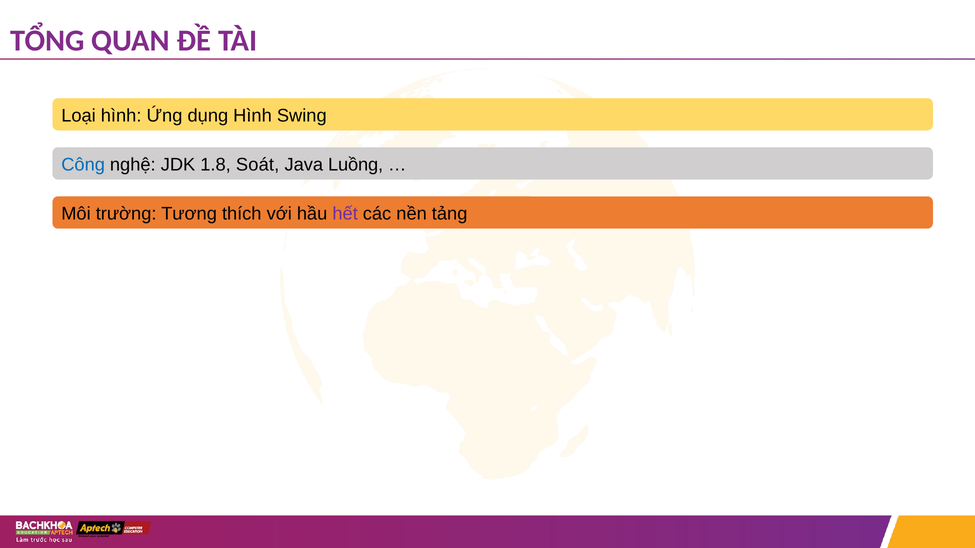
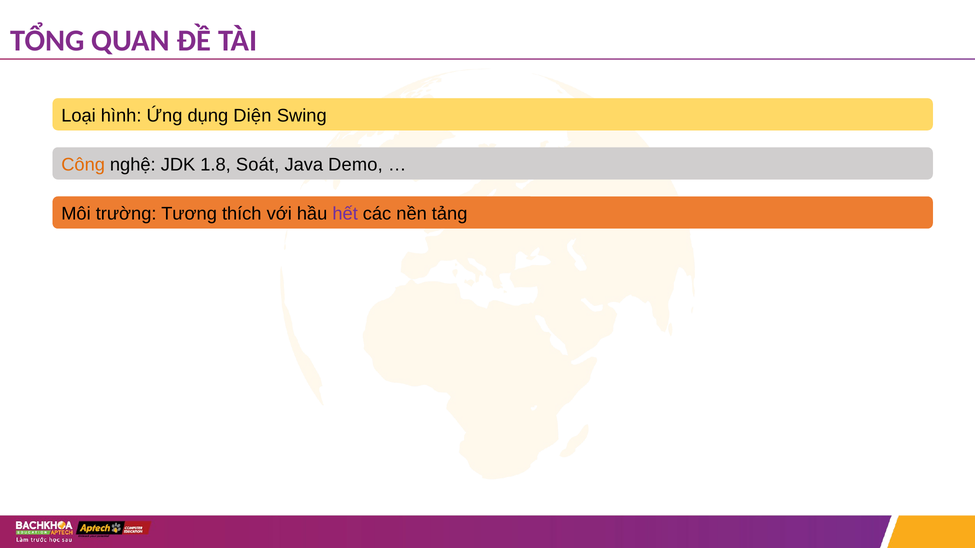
dụng Hình: Hình -> Diện (252, 116)
Công colour: blue -> orange (83, 165)
Luồng: Luồng -> Demo (355, 165)
